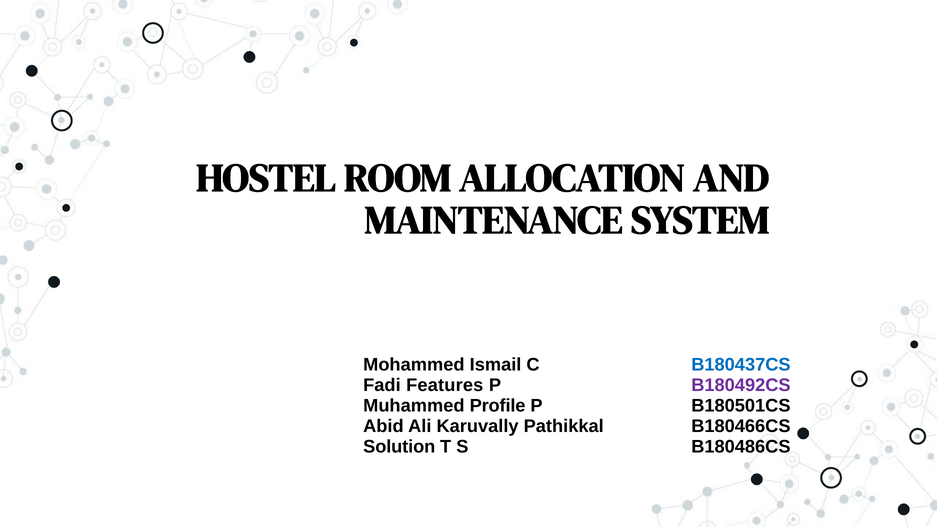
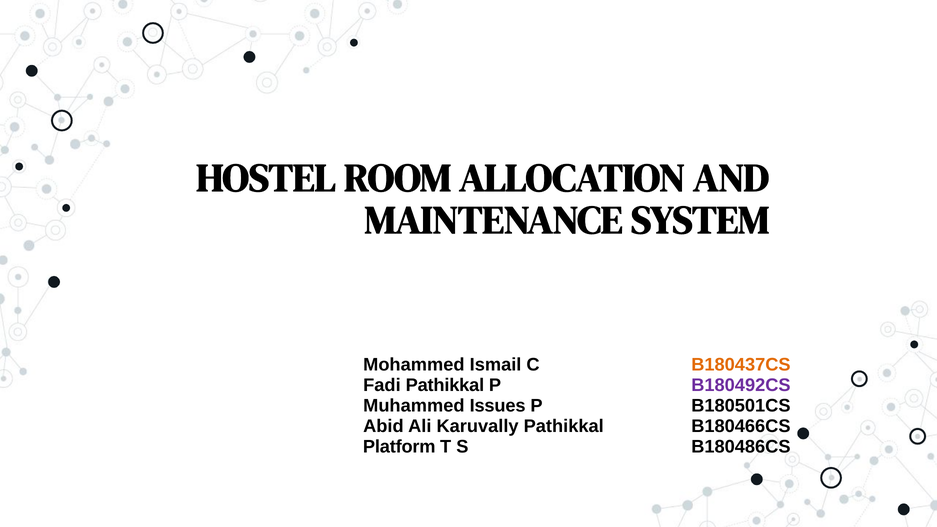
B180437CS colour: blue -> orange (741, 365)
Fadi Features: Features -> Pathikkal (445, 385)
Profile: Profile -> Issues (498, 406)
Solution: Solution -> Platform (399, 447)
